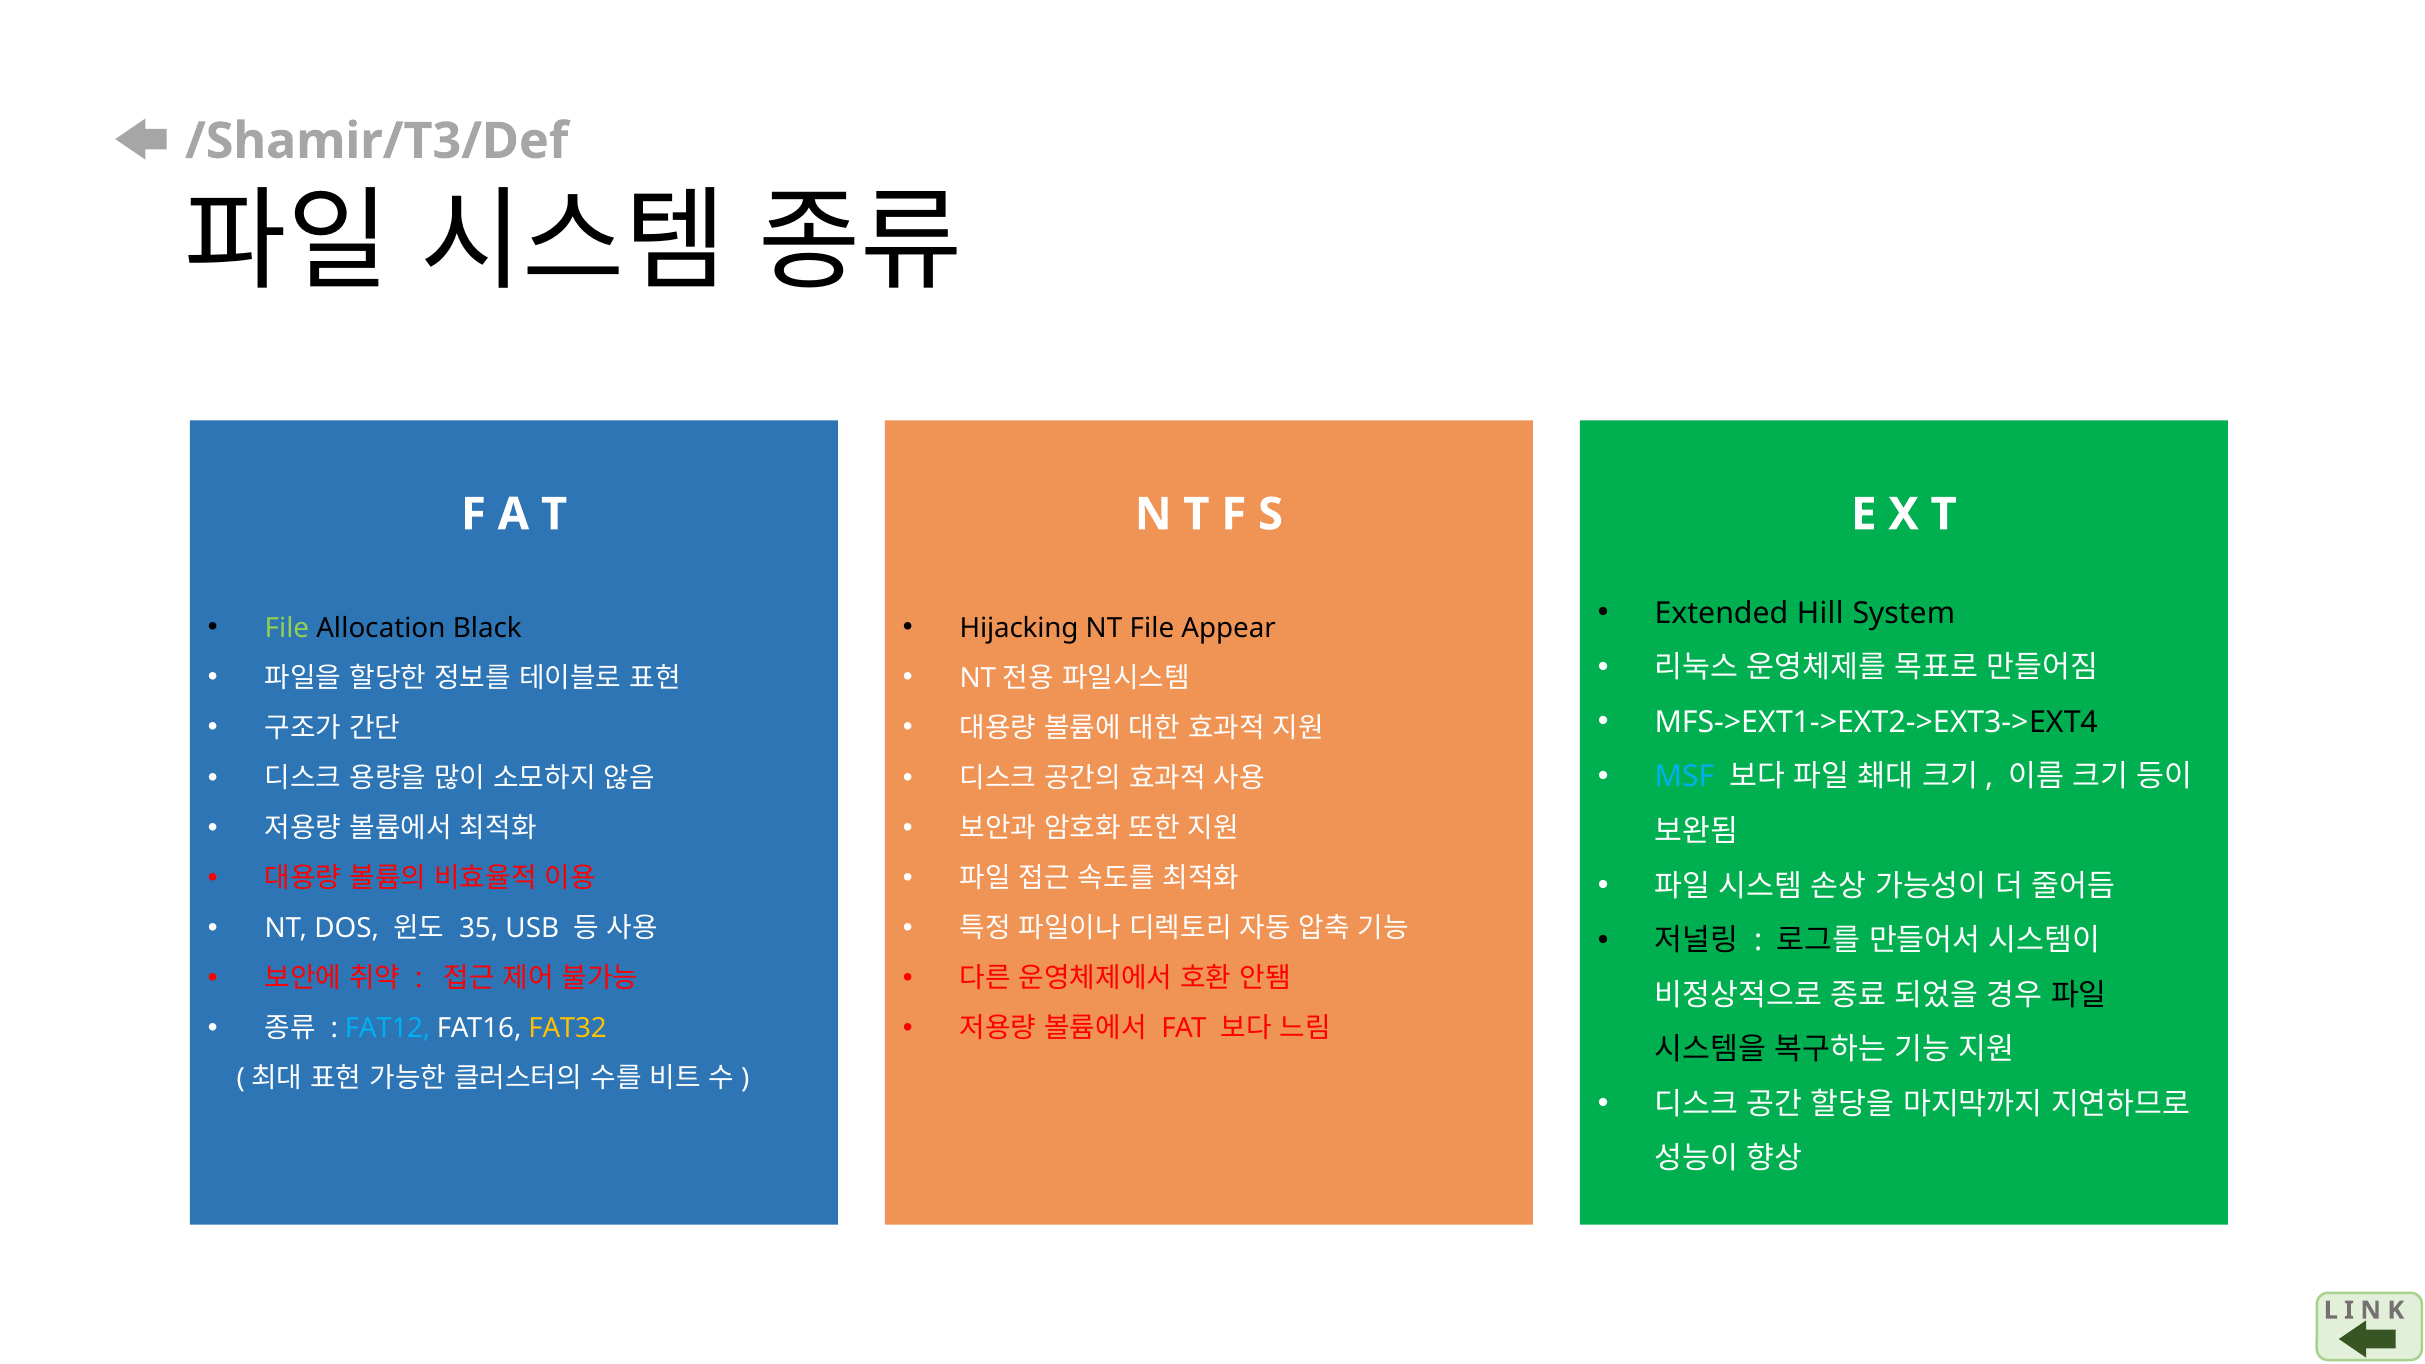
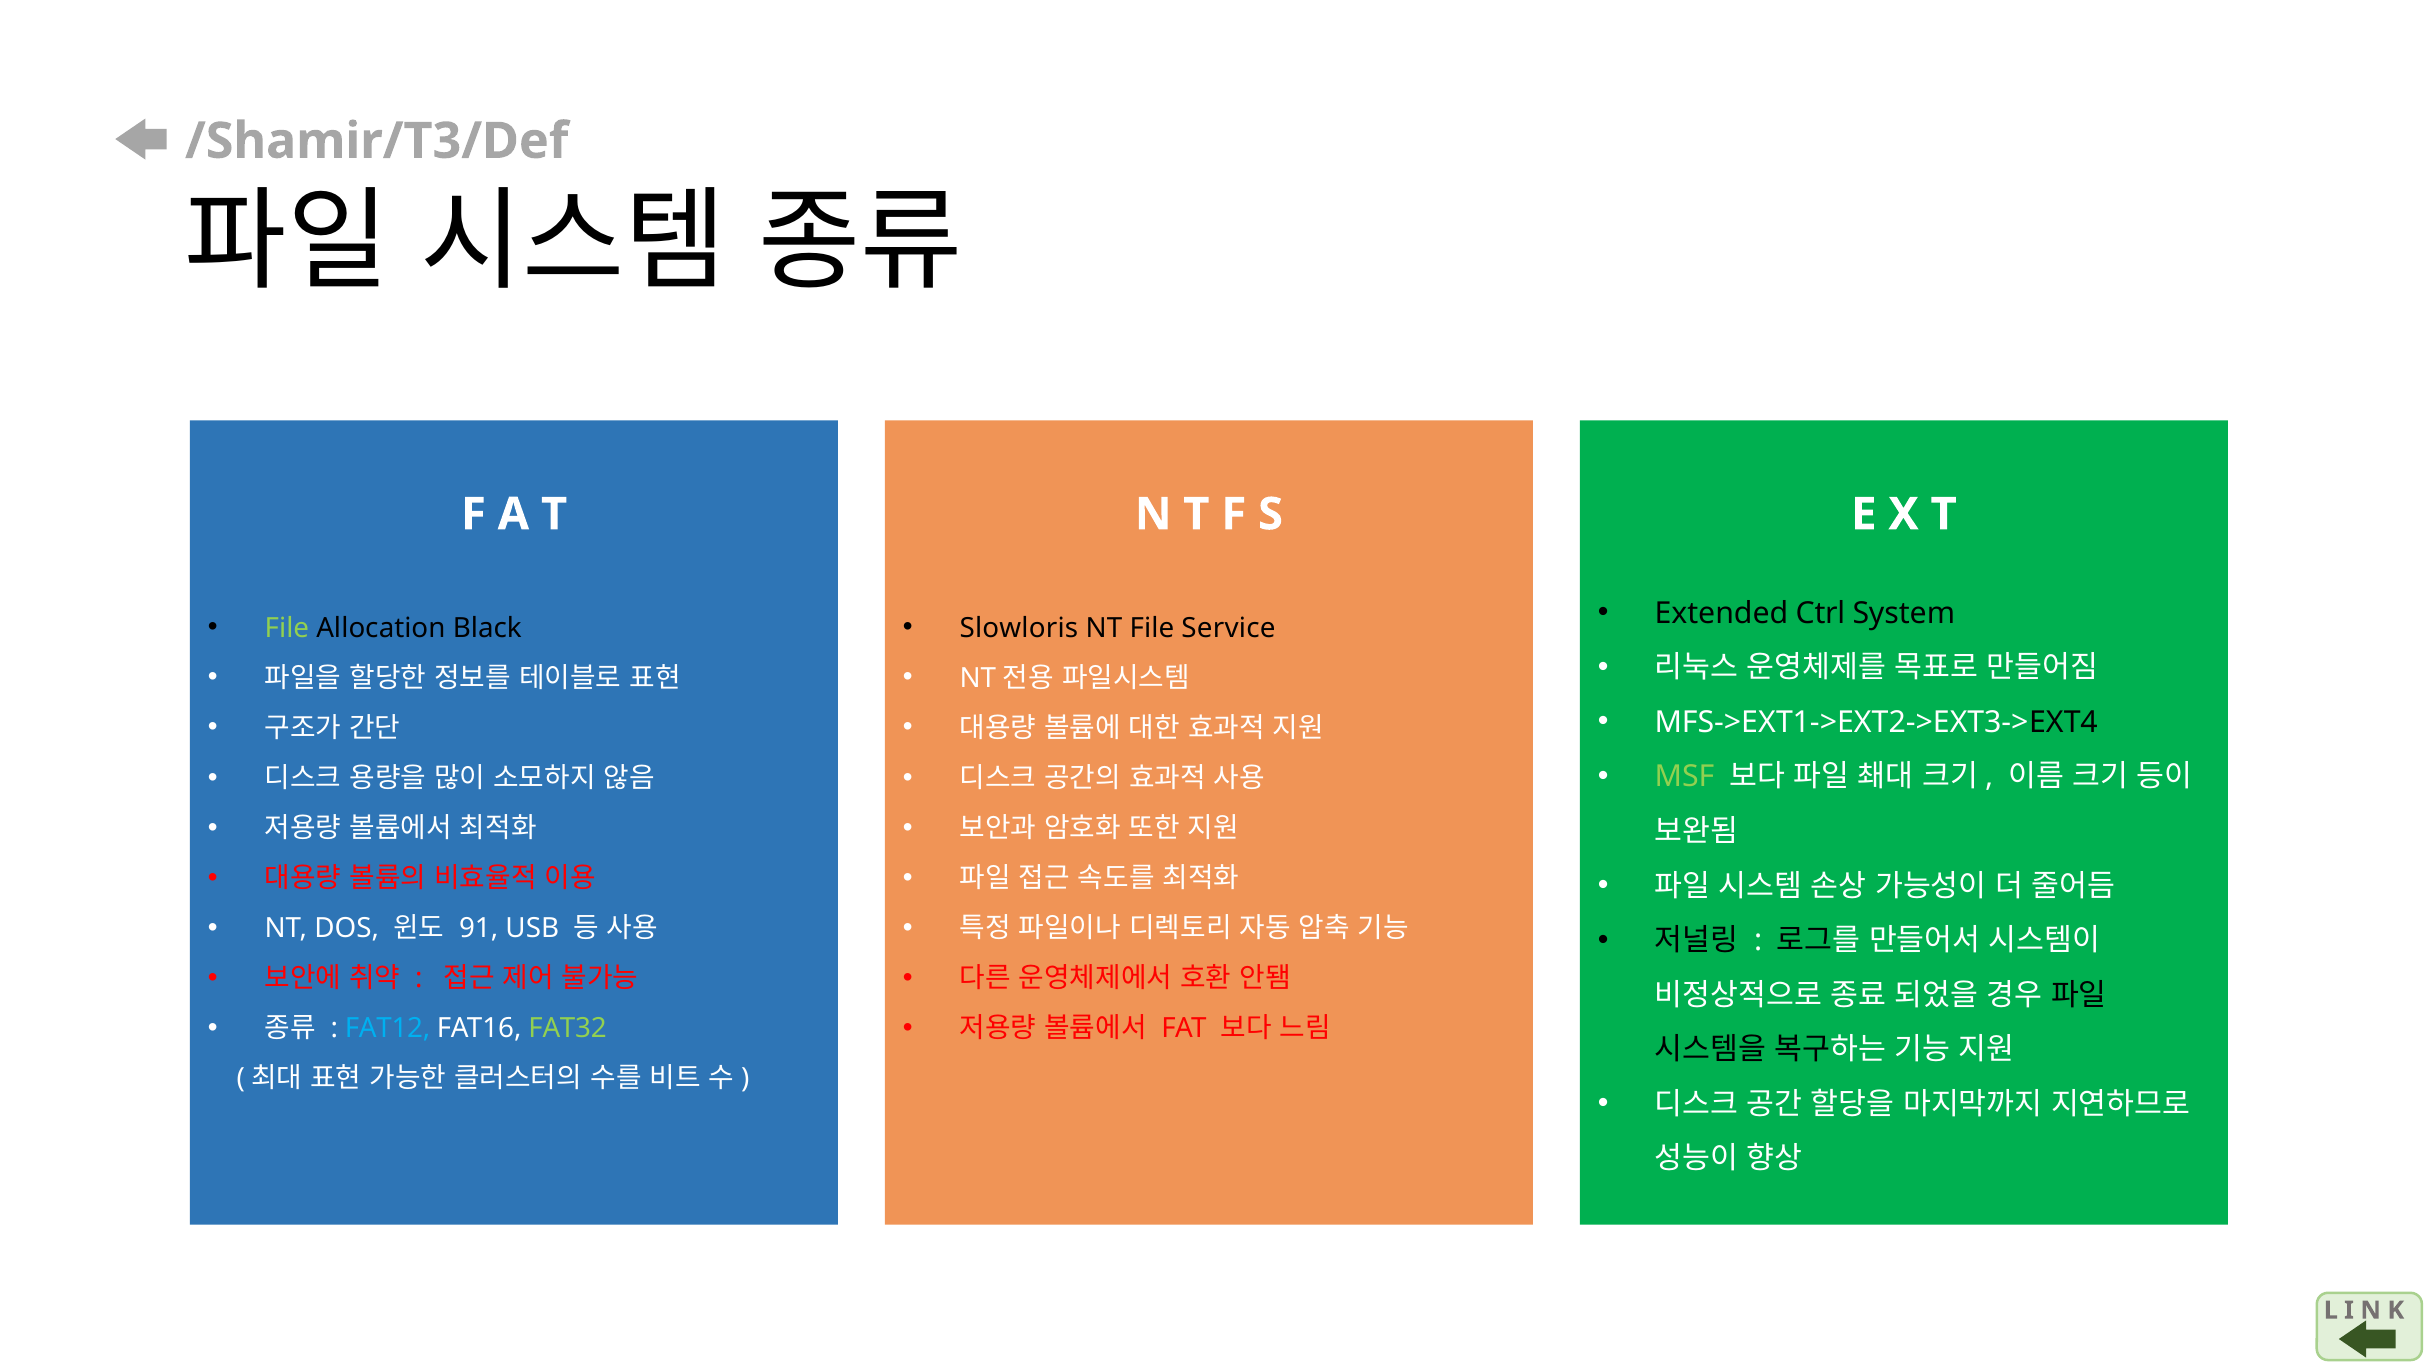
Hill: Hill -> Ctrl (1820, 613)
Hijacking: Hijacking -> Slowloris (1019, 628)
Appear: Appear -> Service (1228, 628)
MSF colour: light blue -> light green (1684, 777)
35: 35 -> 91 (479, 929)
FAT32 colour: yellow -> light green (568, 1029)
